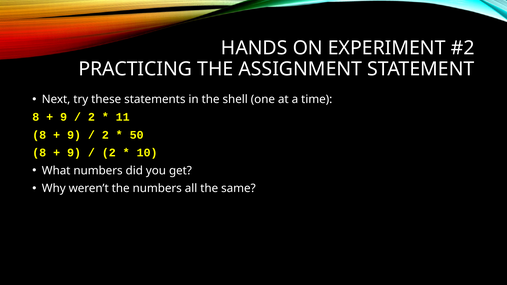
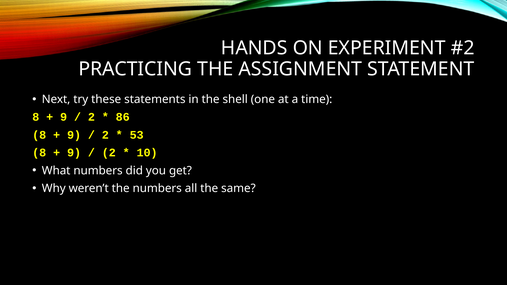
11: 11 -> 86 (123, 117)
50: 50 -> 53 (137, 135)
